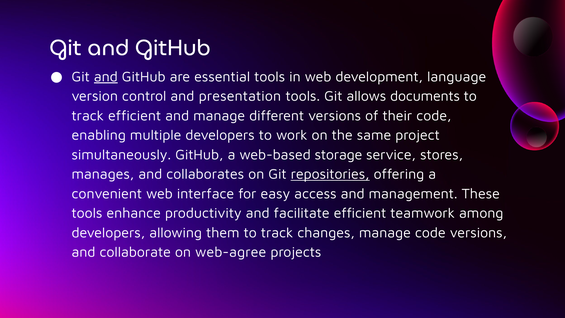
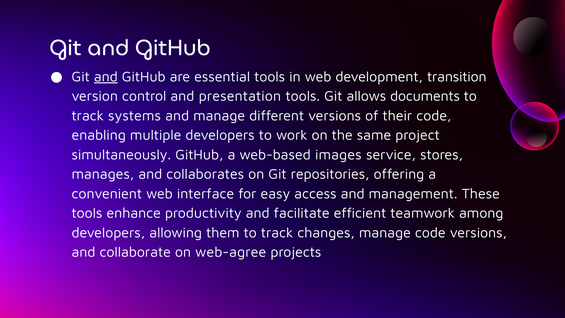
language: language -> transition (457, 77)
track efficient: efficient -> systems (135, 116)
storage: storage -> images (338, 155)
repositories underline: present -> none (330, 174)
